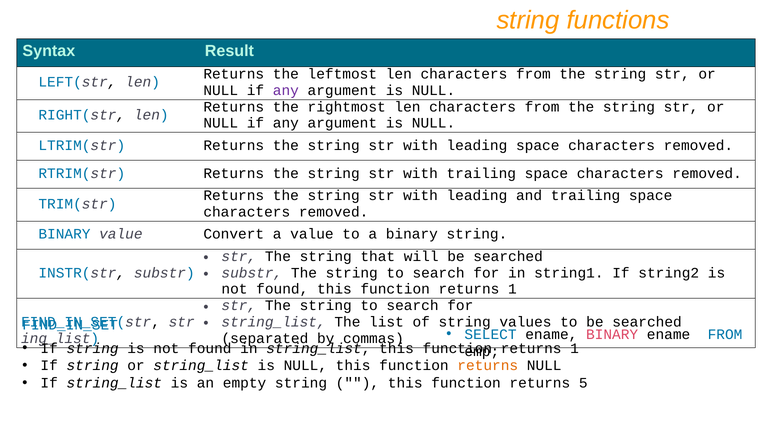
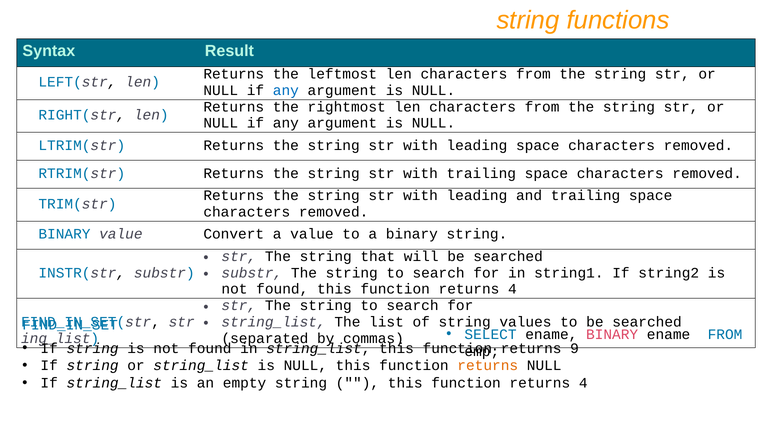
any colour: purple -> blue (286, 90)
1: 1 -> 4 (512, 289)
1: 1 -> 9 (575, 349)
5: 5 -> 4 (583, 383)
